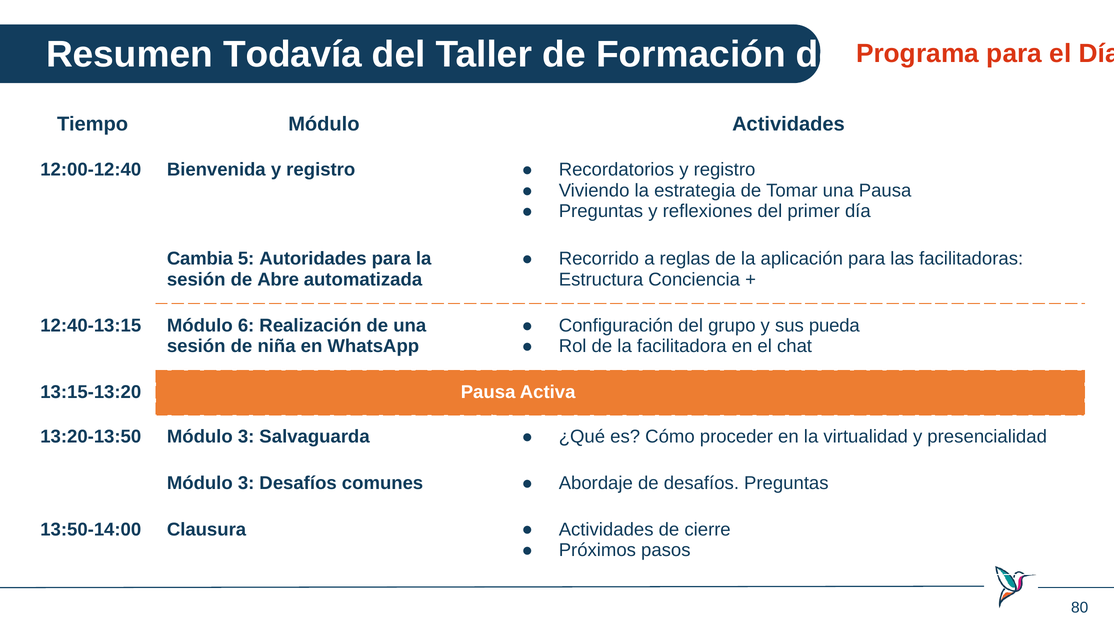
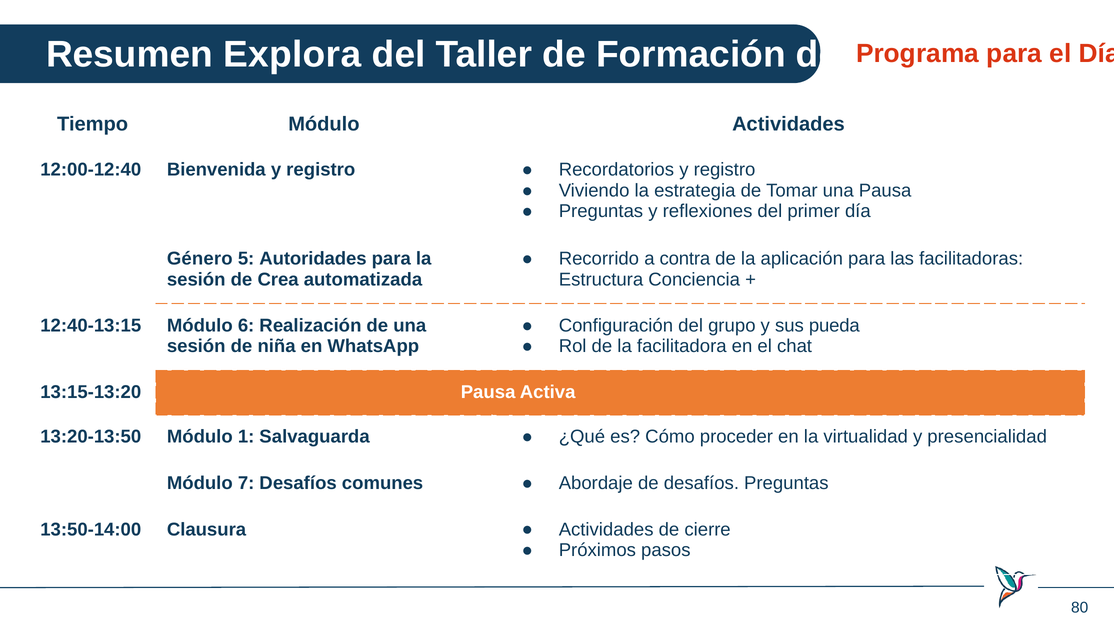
Todavía: Todavía -> Explora (292, 54)
reglas: reglas -> contra (685, 259)
Cambia: Cambia -> Género (200, 259)
Abre: Abre -> Crea (278, 280)
13:20-13:50 Módulo 3: 3 -> 1 (246, 437)
3: 3 -> 7 (246, 484)
